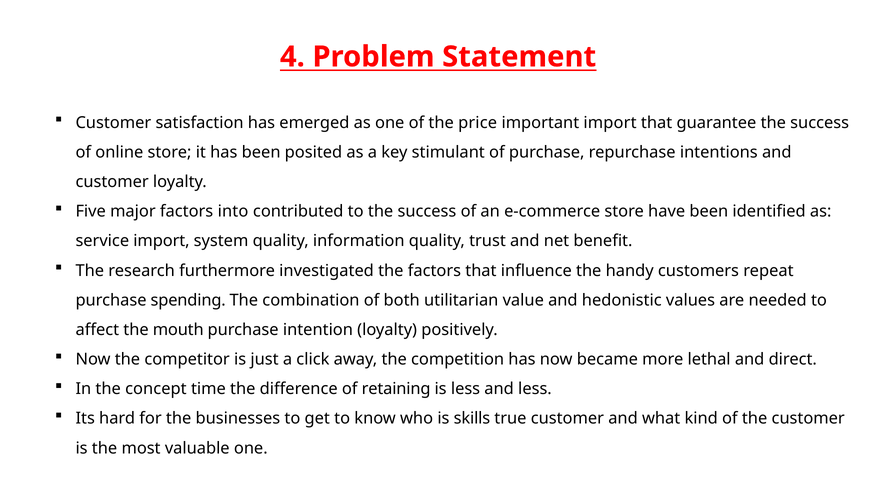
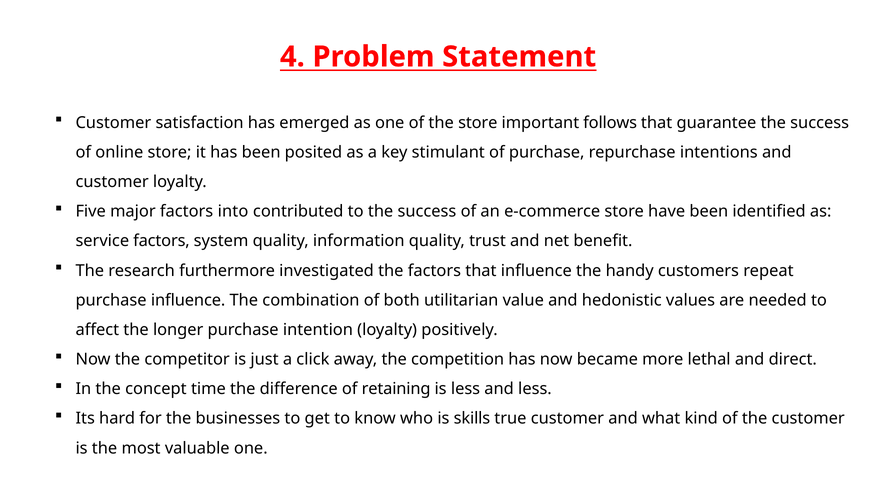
the price: price -> store (478, 123)
important import: import -> follows (610, 123)
service import: import -> factors (161, 241)
purchase spending: spending -> influence (188, 300)
mouth: mouth -> longer (178, 330)
